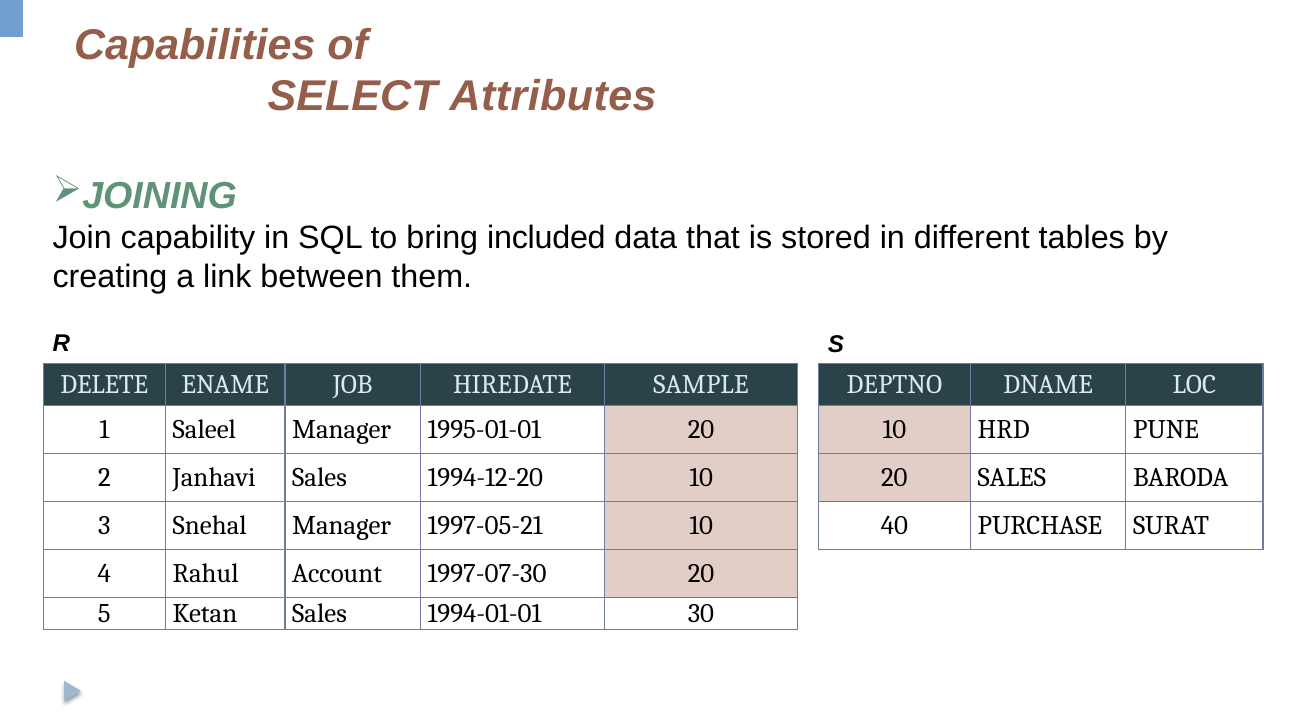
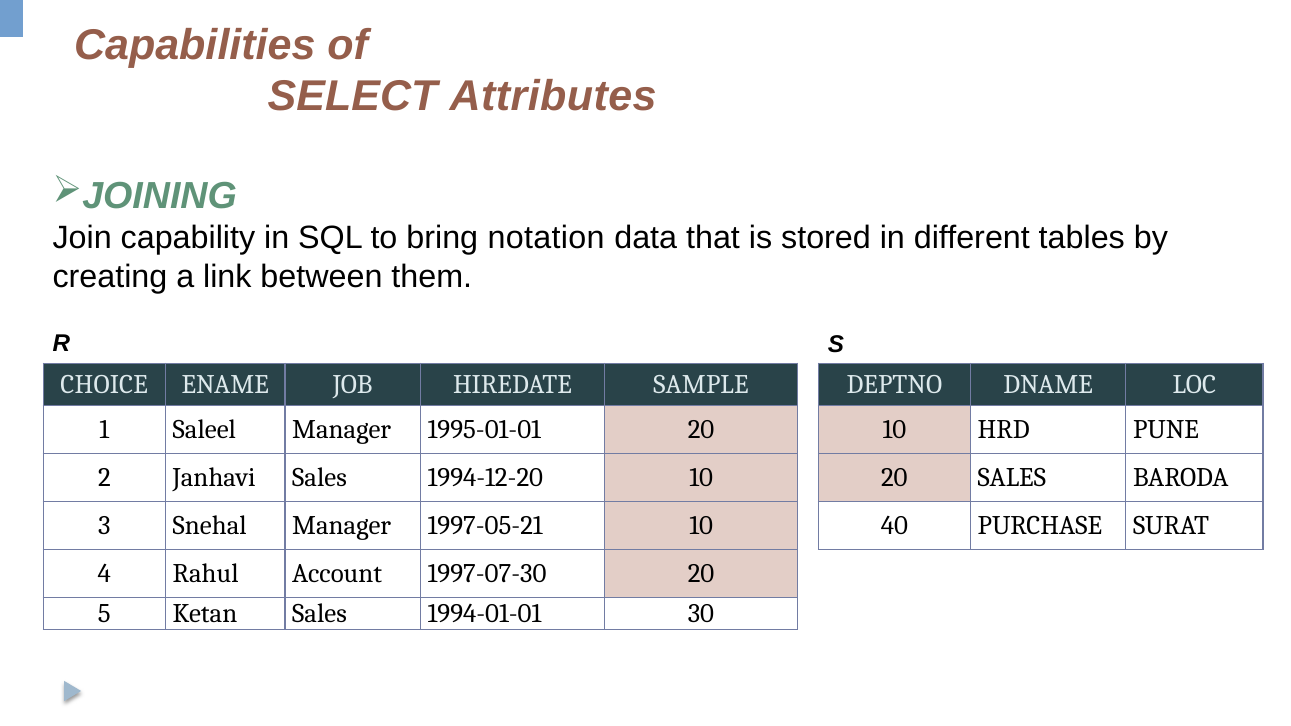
included: included -> notation (546, 238)
DELETE: DELETE -> CHOICE (104, 384)
